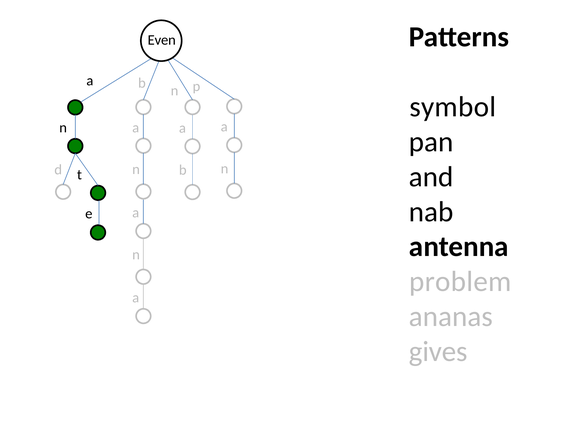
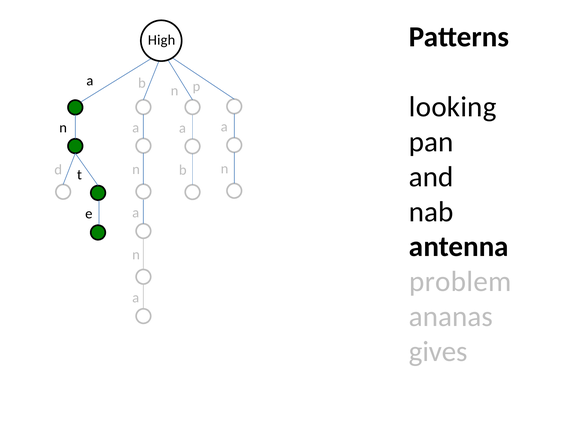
Even: Even -> High (162, 40)
symbol: symbol -> looking (453, 107)
